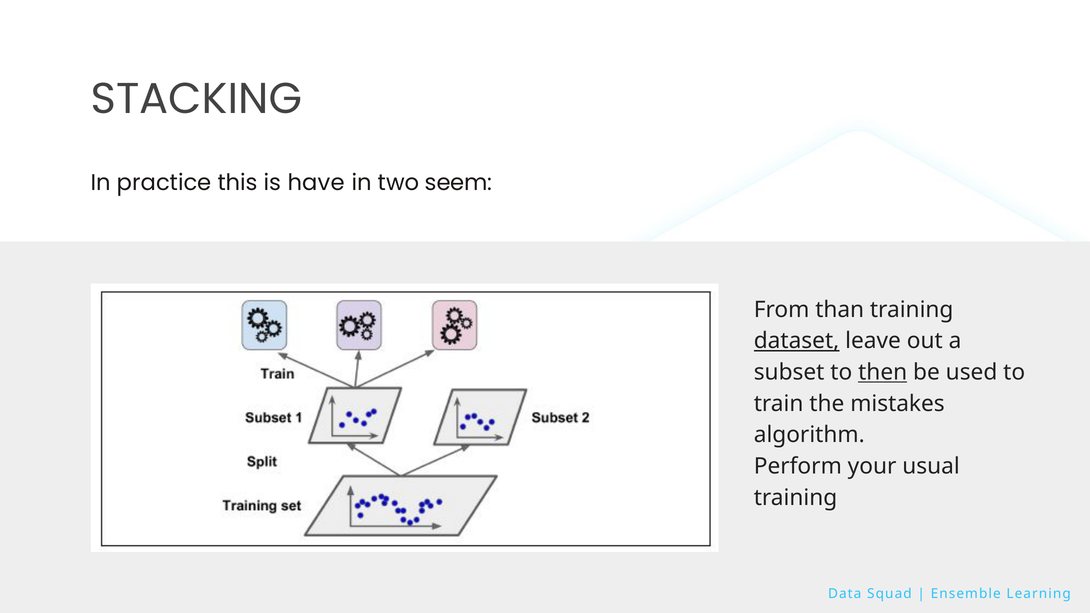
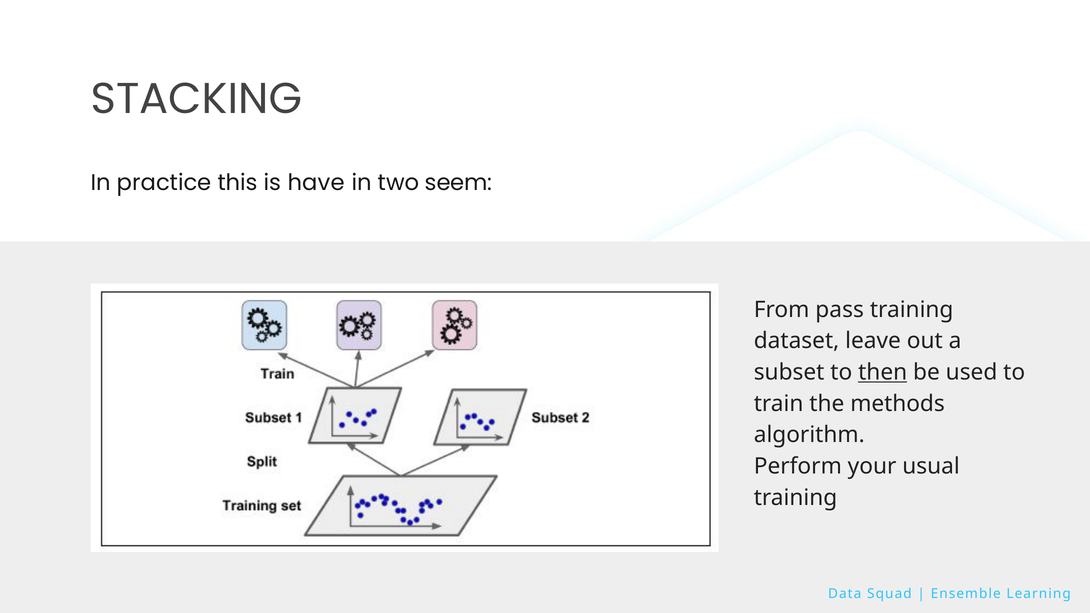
than: than -> pass (840, 310)
dataset underline: present -> none (797, 341)
mistakes: mistakes -> methods (898, 404)
